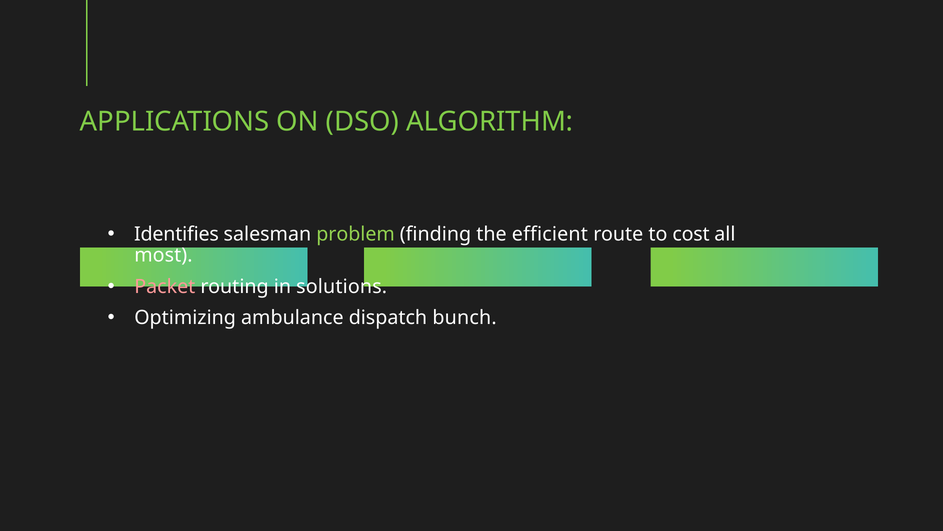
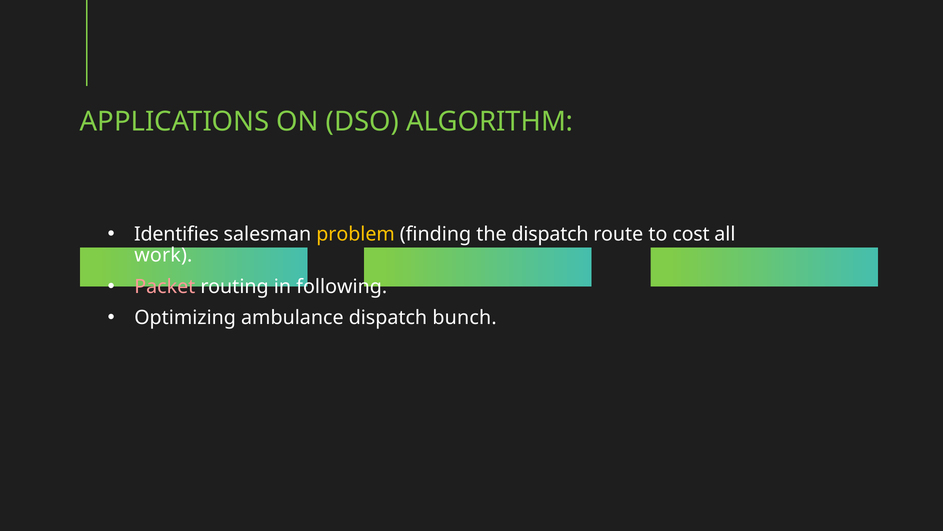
problem colour: light green -> yellow (356, 234)
the efficient: efficient -> dispatch (550, 234)
most: most -> work (163, 255)
solutions: solutions -> following (342, 286)
